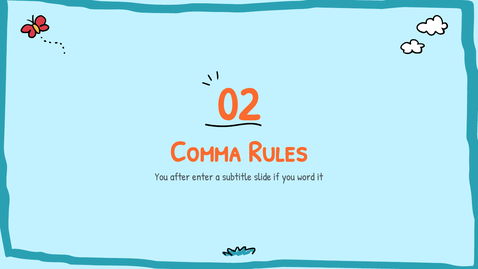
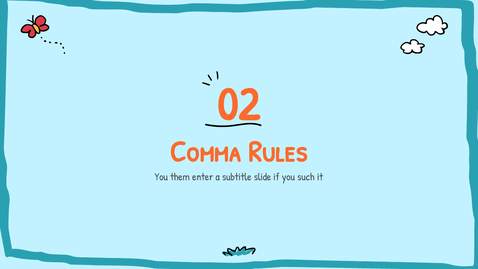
after: after -> them (180, 177)
word: word -> such (306, 177)
